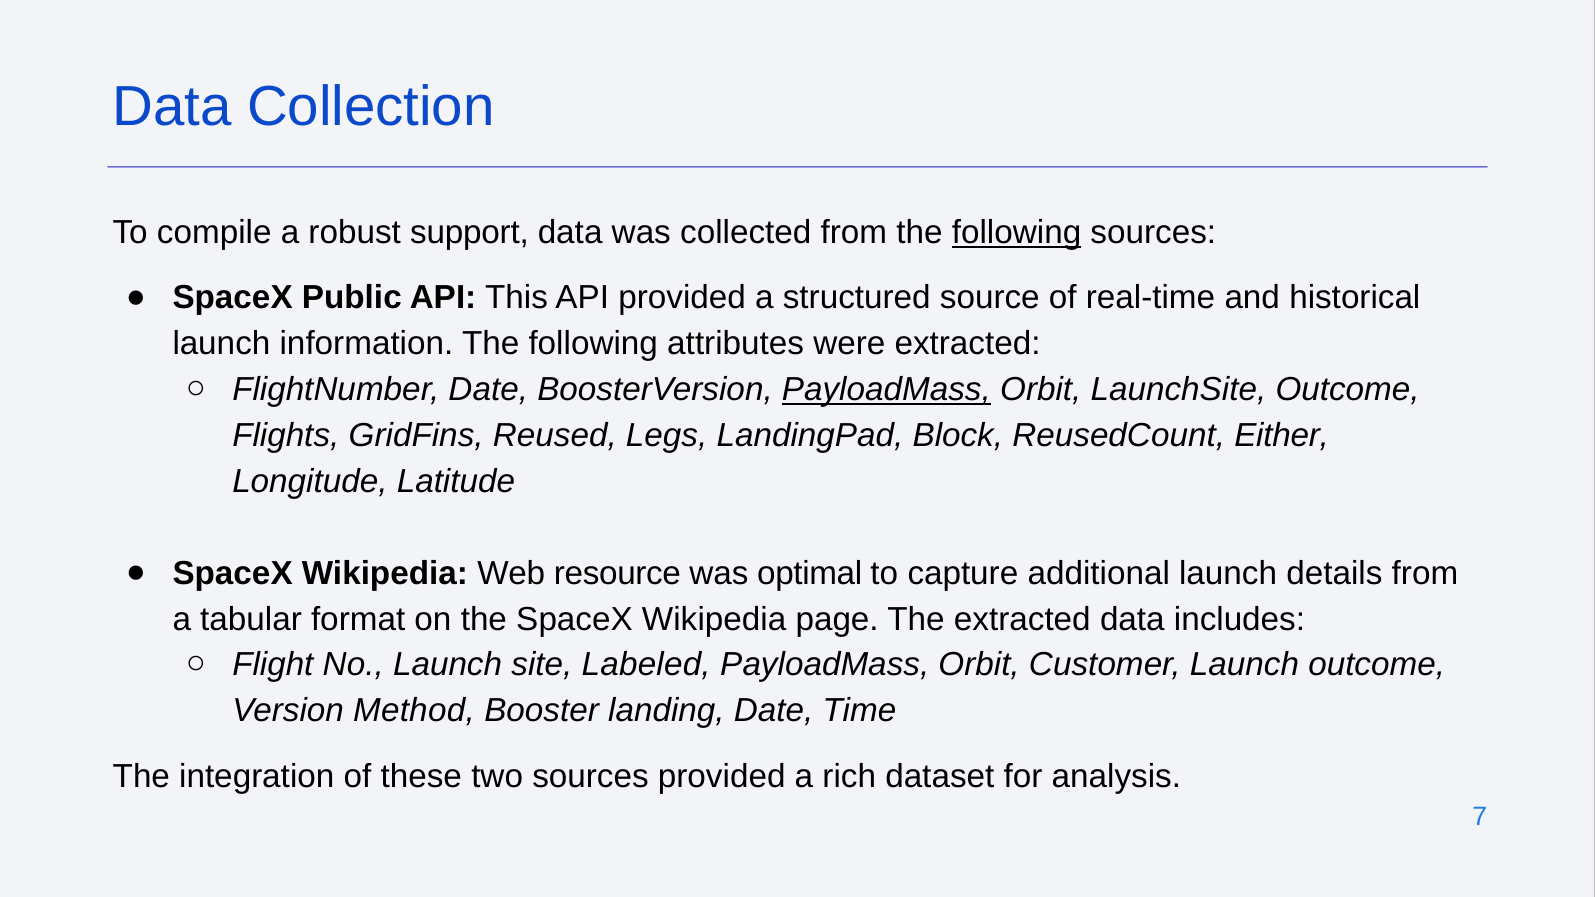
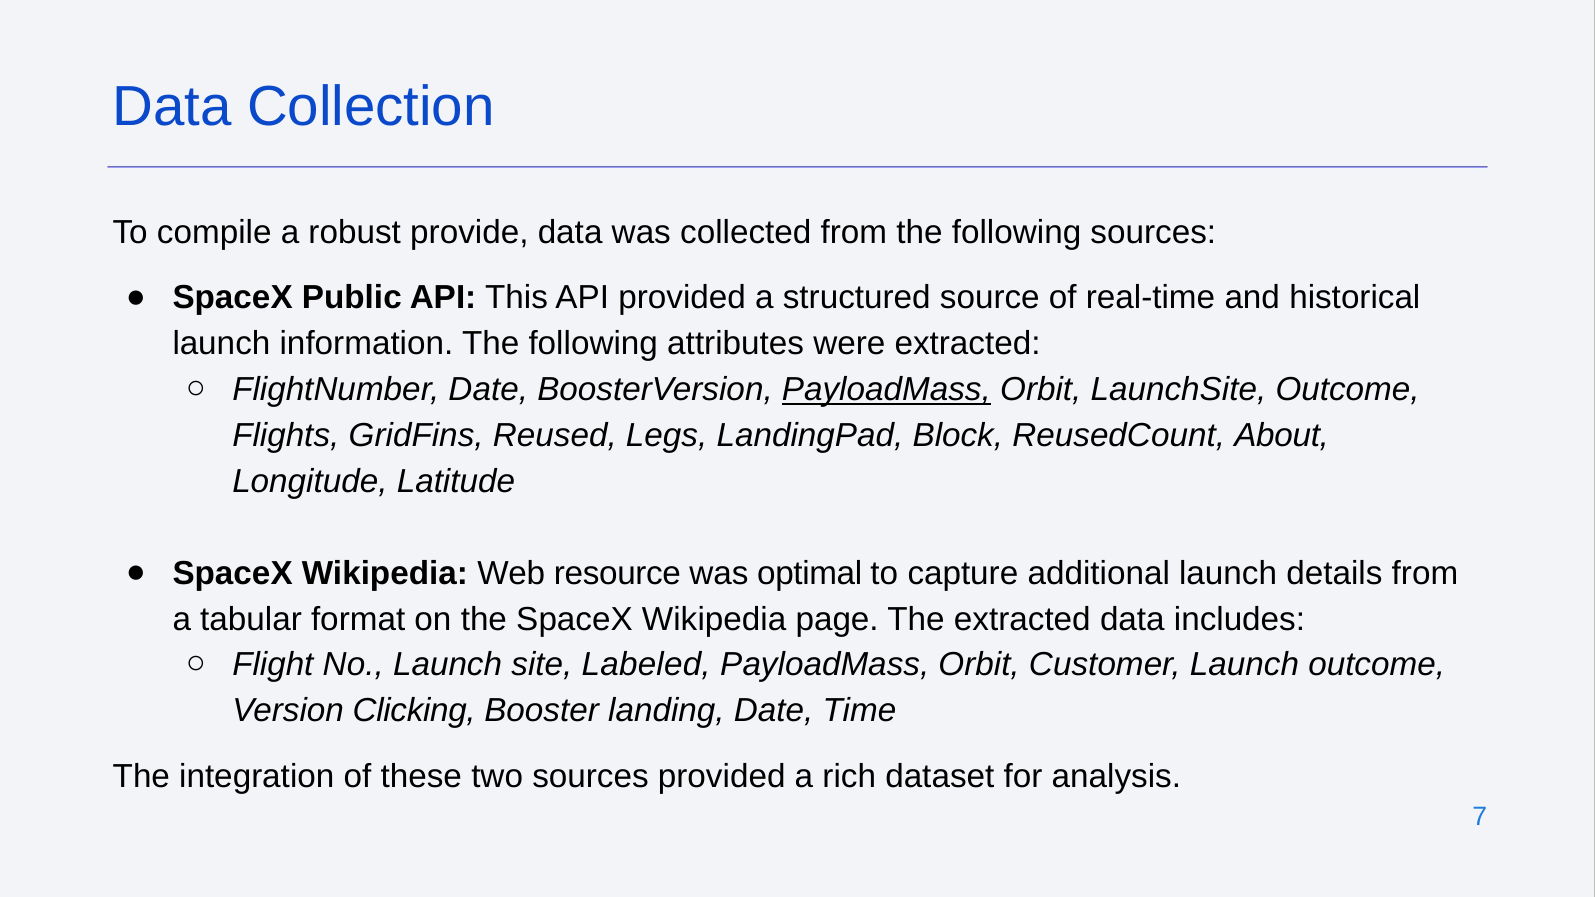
support: support -> provide (469, 232)
following underline: present -> none (1017, 232)
Either: Either -> About (1282, 436)
Method: Method -> Clicking (414, 711)
